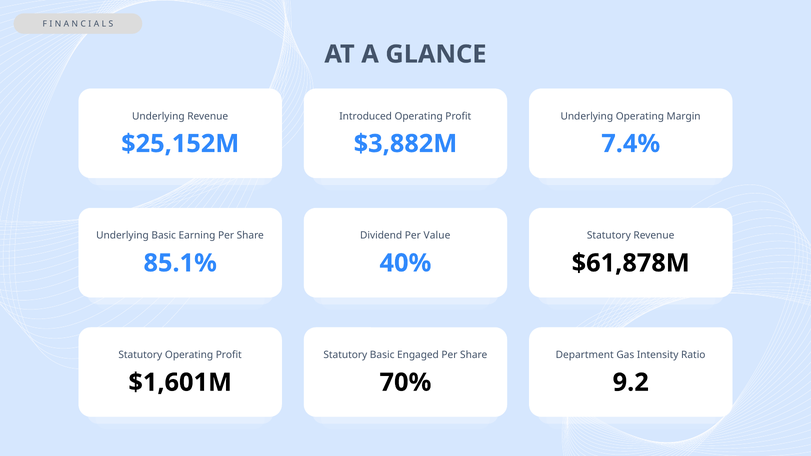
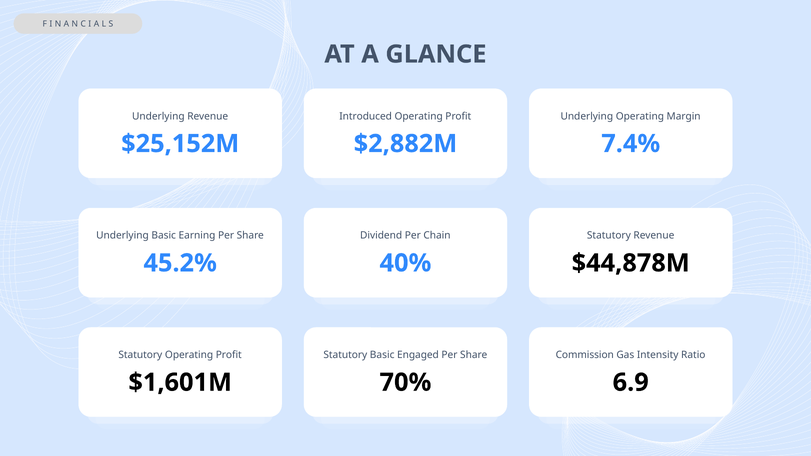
$3,882M: $3,882M -> $2,882M (405, 144)
Value: Value -> Chain (437, 236)
85.1%: 85.1% -> 45.2% (180, 263)
$61,878M: $61,878M -> $44,878M (631, 263)
Department: Department -> Commission (585, 355)
9.2: 9.2 -> 6.9 (631, 383)
